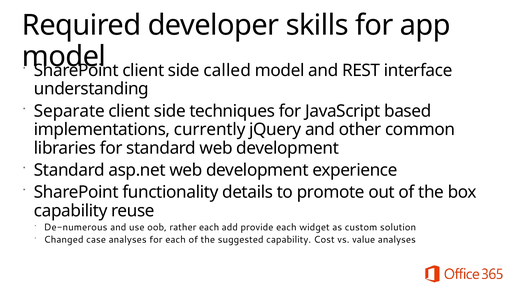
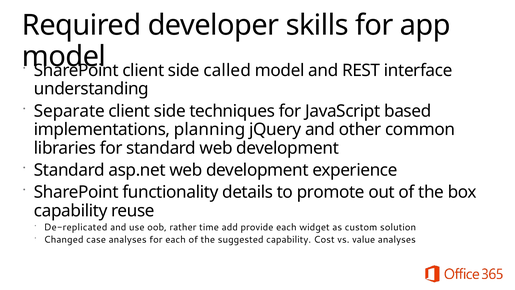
currently: currently -> planning (210, 129)
De-numerous: De-numerous -> De-replicated (76, 227)
rather each: each -> time (209, 227)
